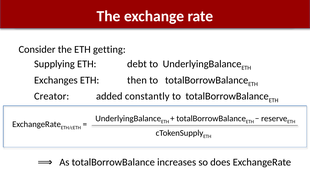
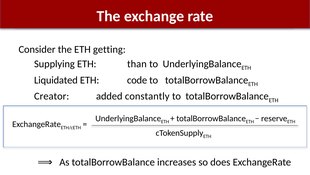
debt: debt -> than (137, 64)
Exchanges: Exchanges -> Liquidated (56, 80)
then: then -> code (137, 80)
